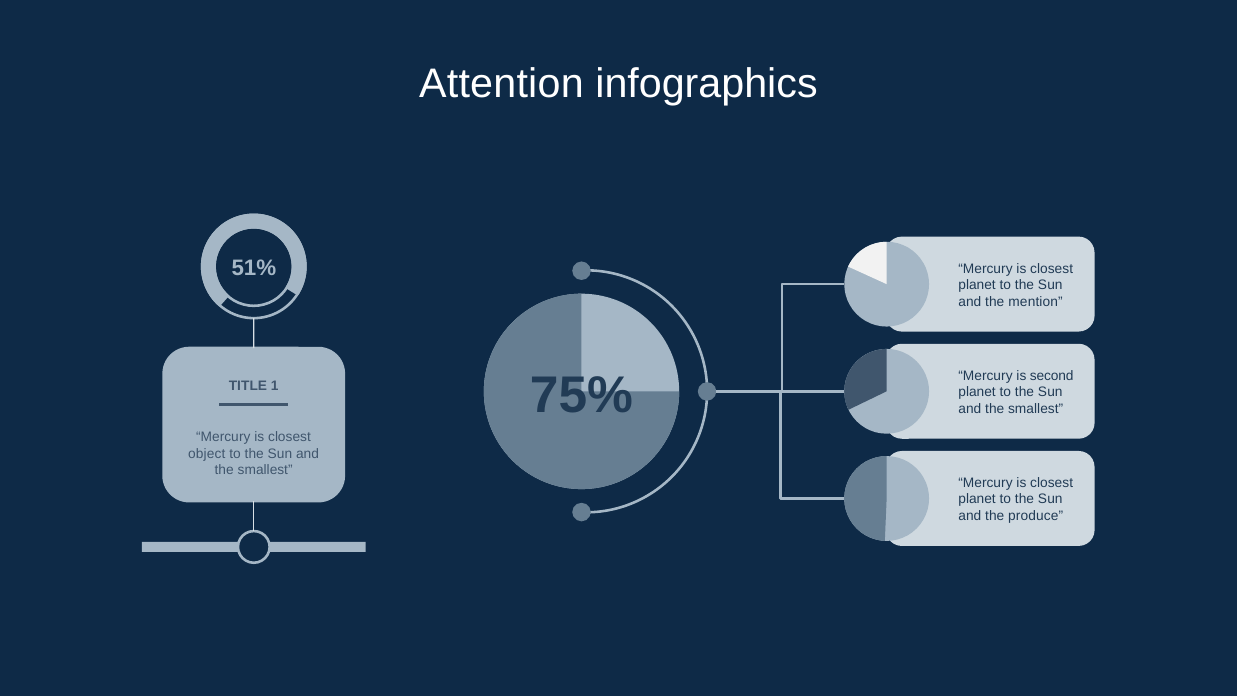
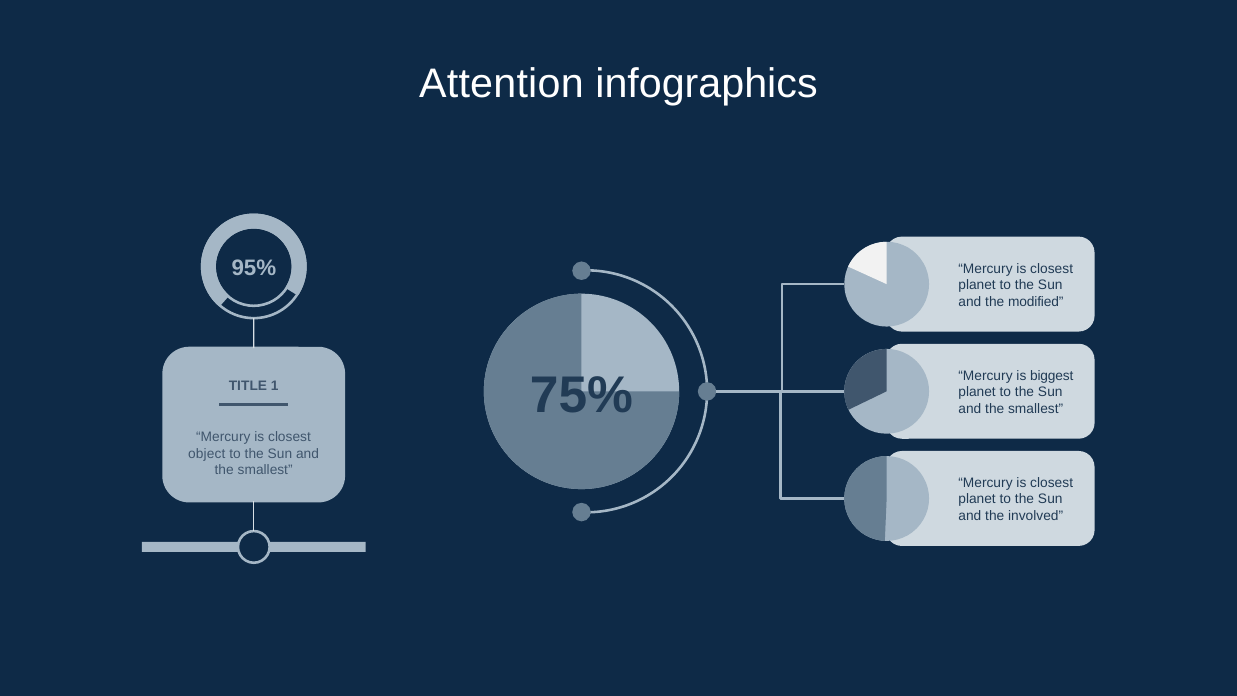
51%: 51% -> 95% (254, 268)
mention: mention -> modified (1036, 301)
second: second -> biggest (1052, 376)
produce: produce -> involved (1036, 516)
